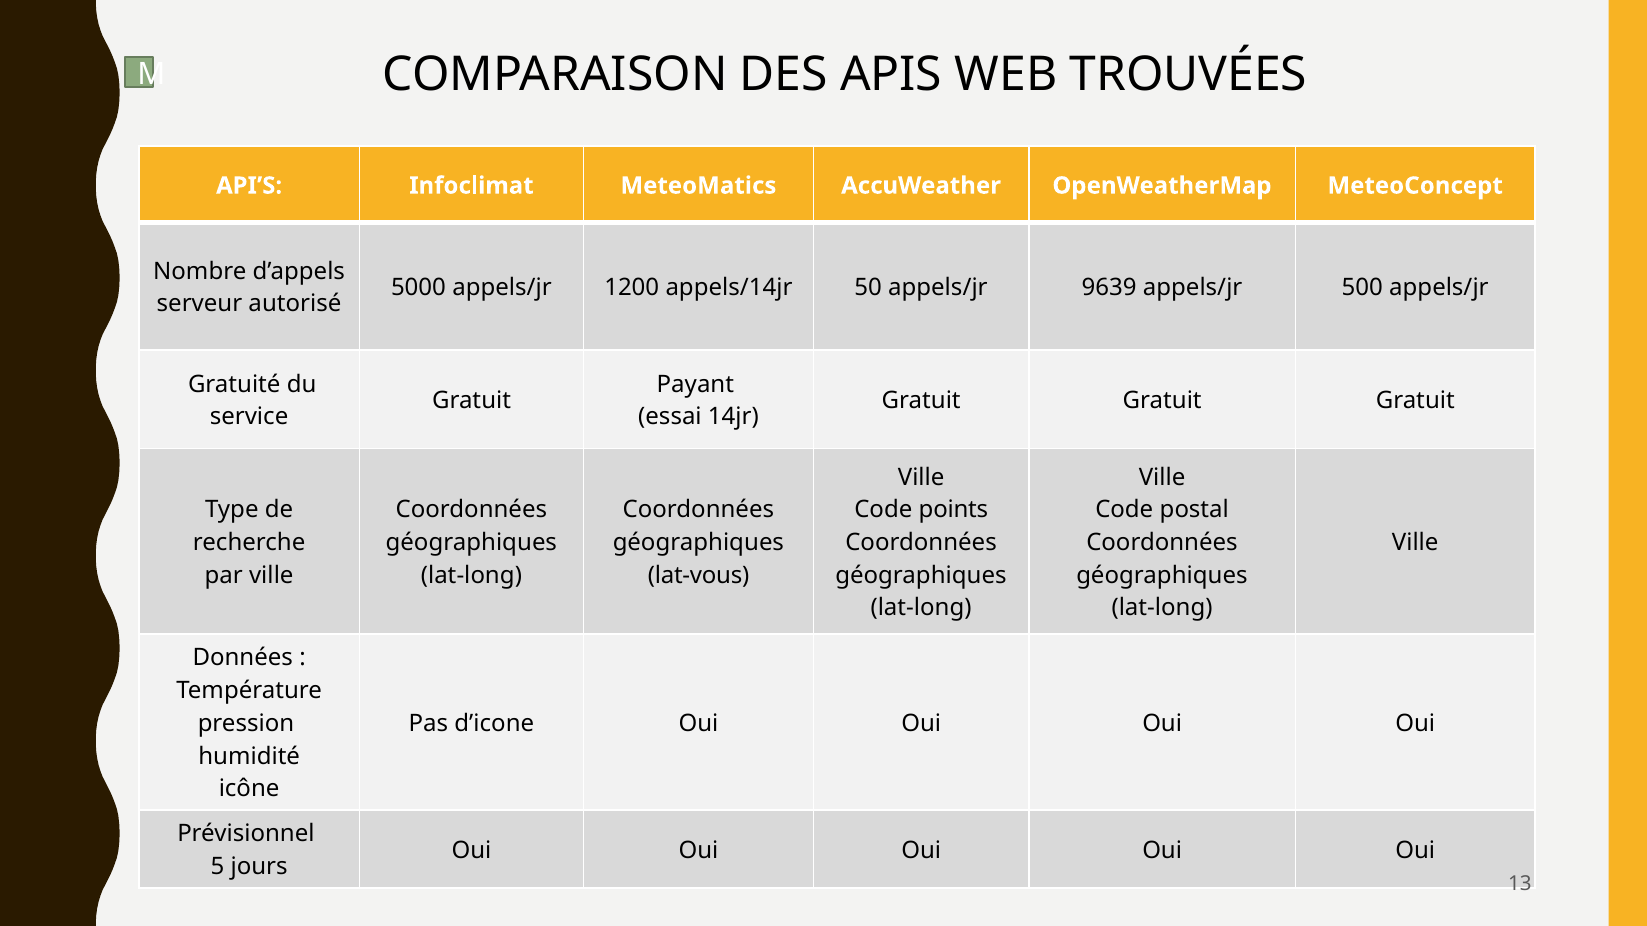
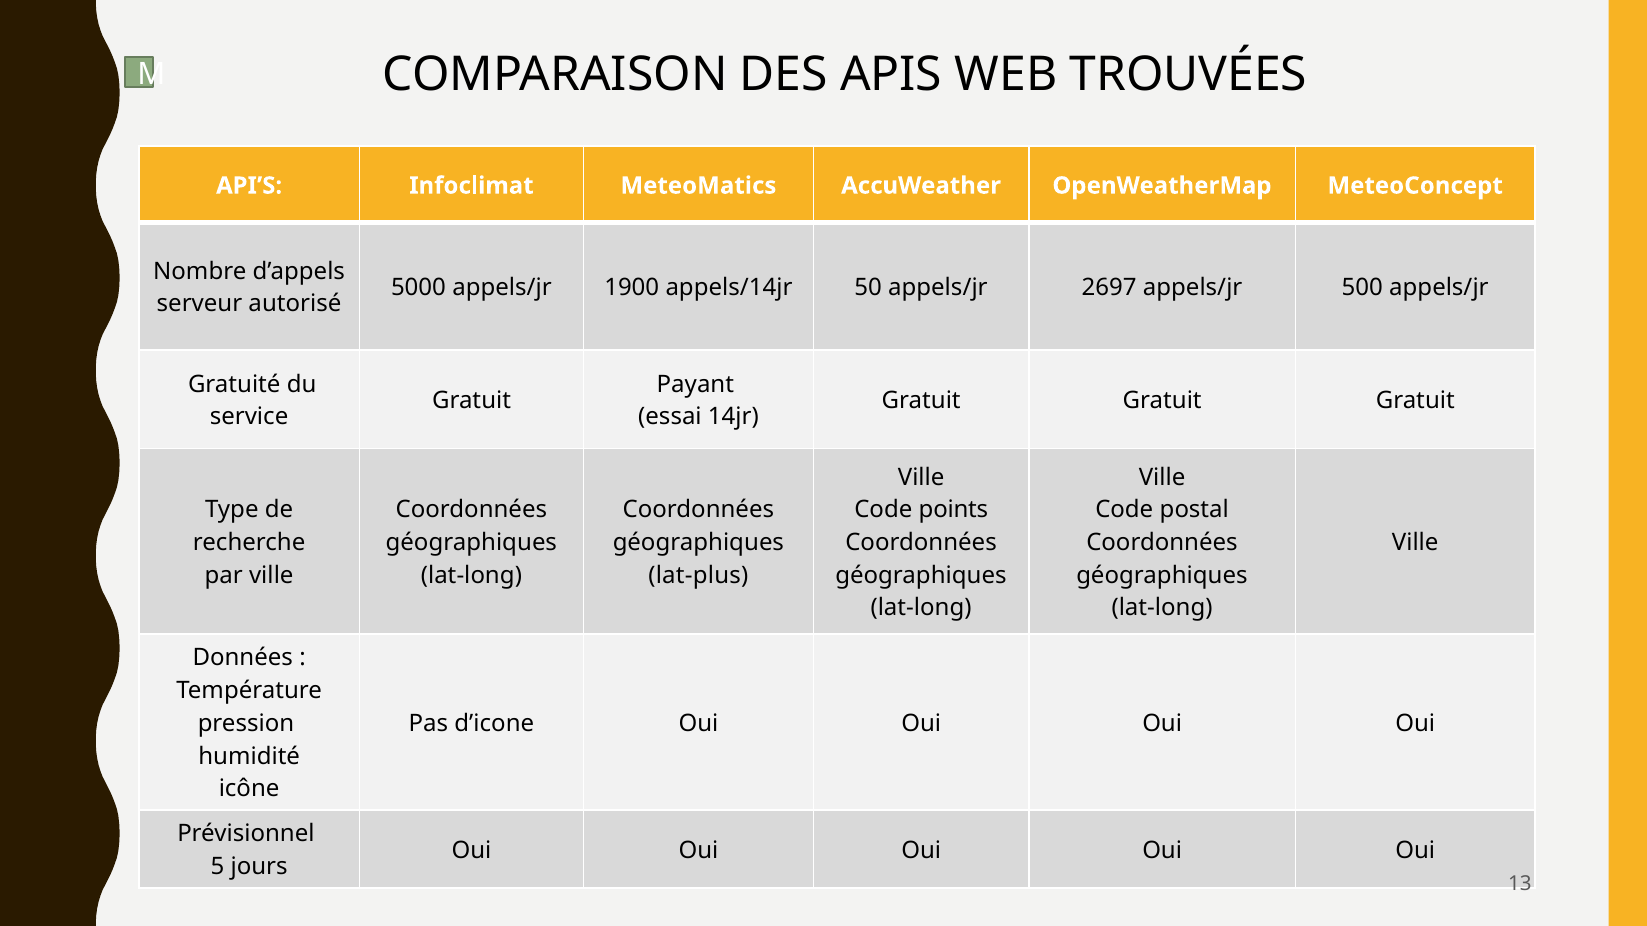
1200: 1200 -> 1900 (632, 288)
9639: 9639 -> 2697 (1109, 288)
lat-vous: lat-vous -> lat-plus (698, 576)
